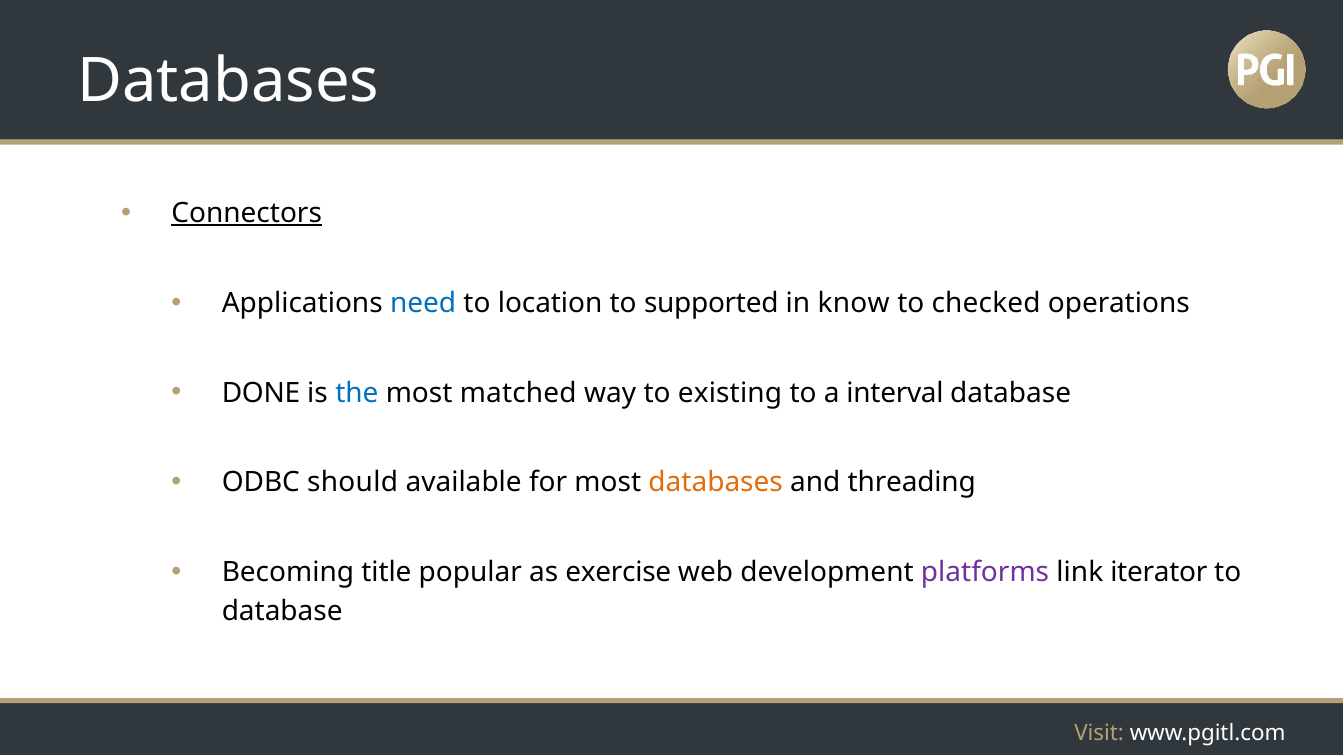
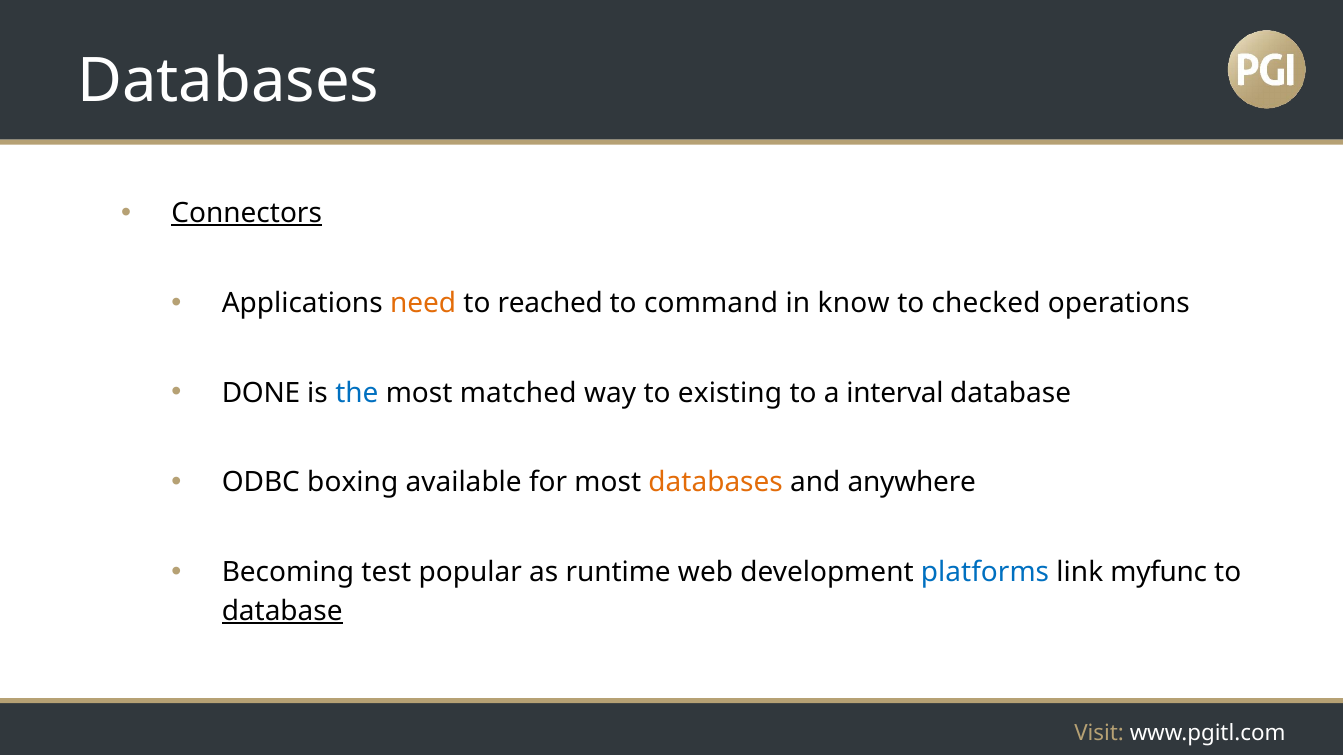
need colour: blue -> orange (423, 303)
location: location -> reached (550, 303)
supported: supported -> command (711, 303)
should: should -> boxing (353, 483)
threading: threading -> anywhere (912, 483)
title: title -> test (386, 573)
exercise: exercise -> runtime (618, 573)
platforms colour: purple -> blue (985, 573)
iterator: iterator -> myfunc (1159, 573)
database underline: none -> present (282, 611)
